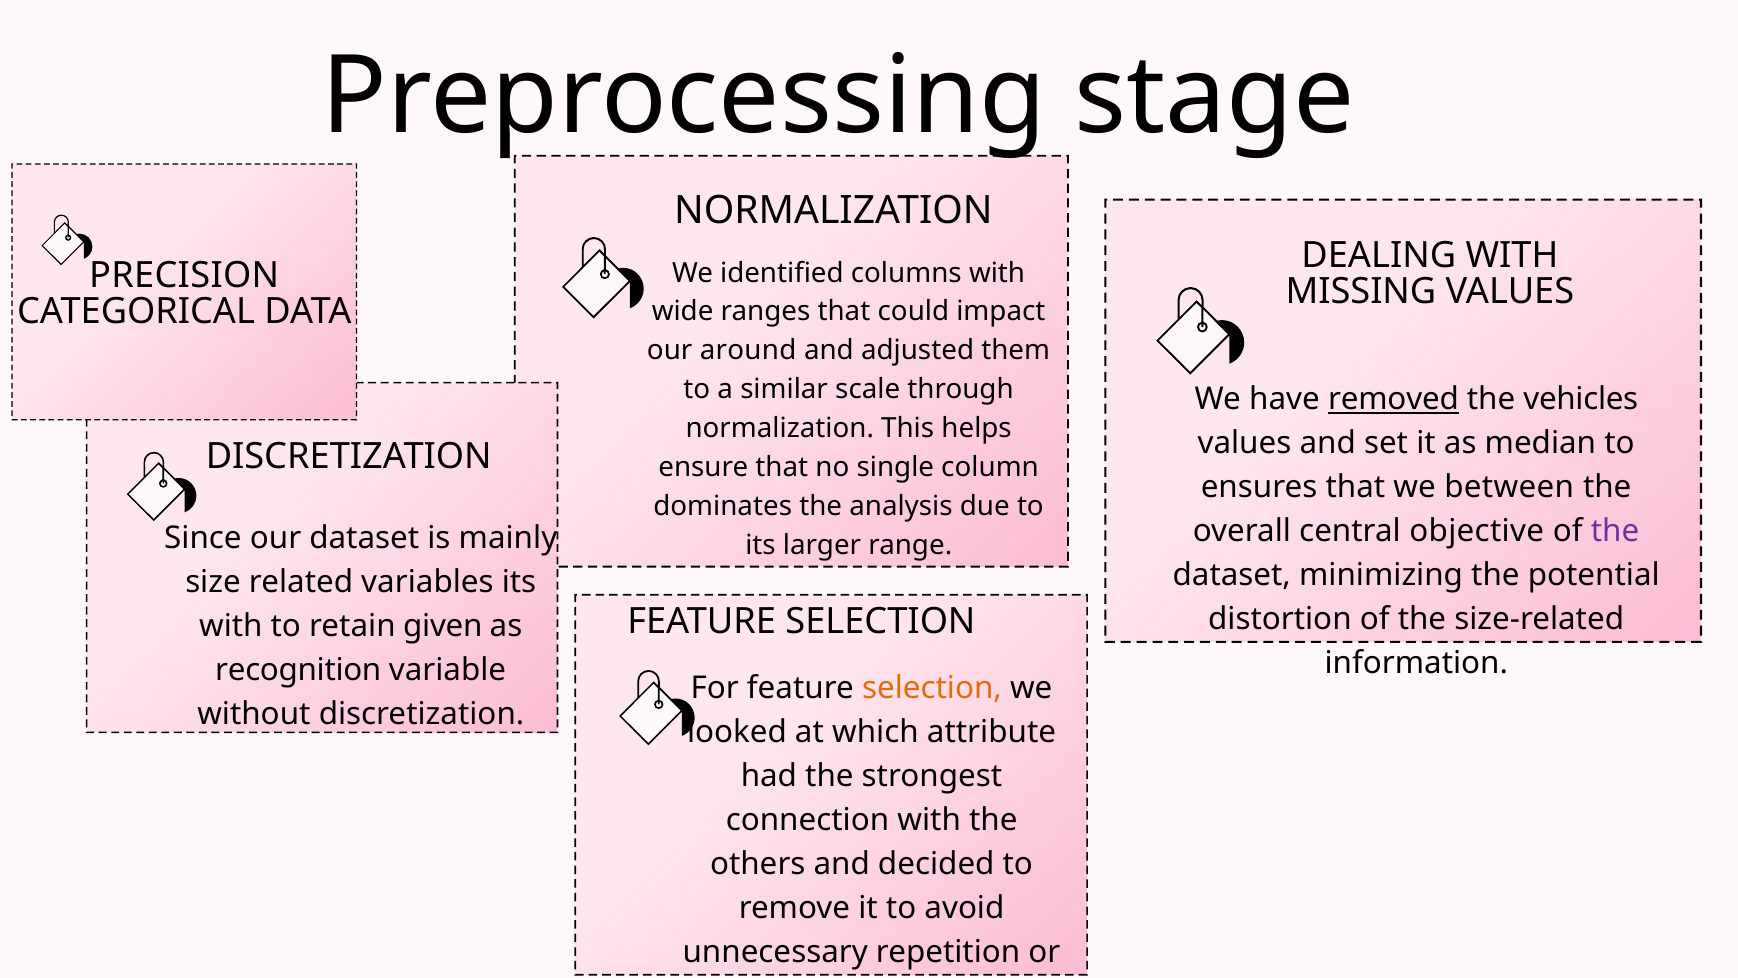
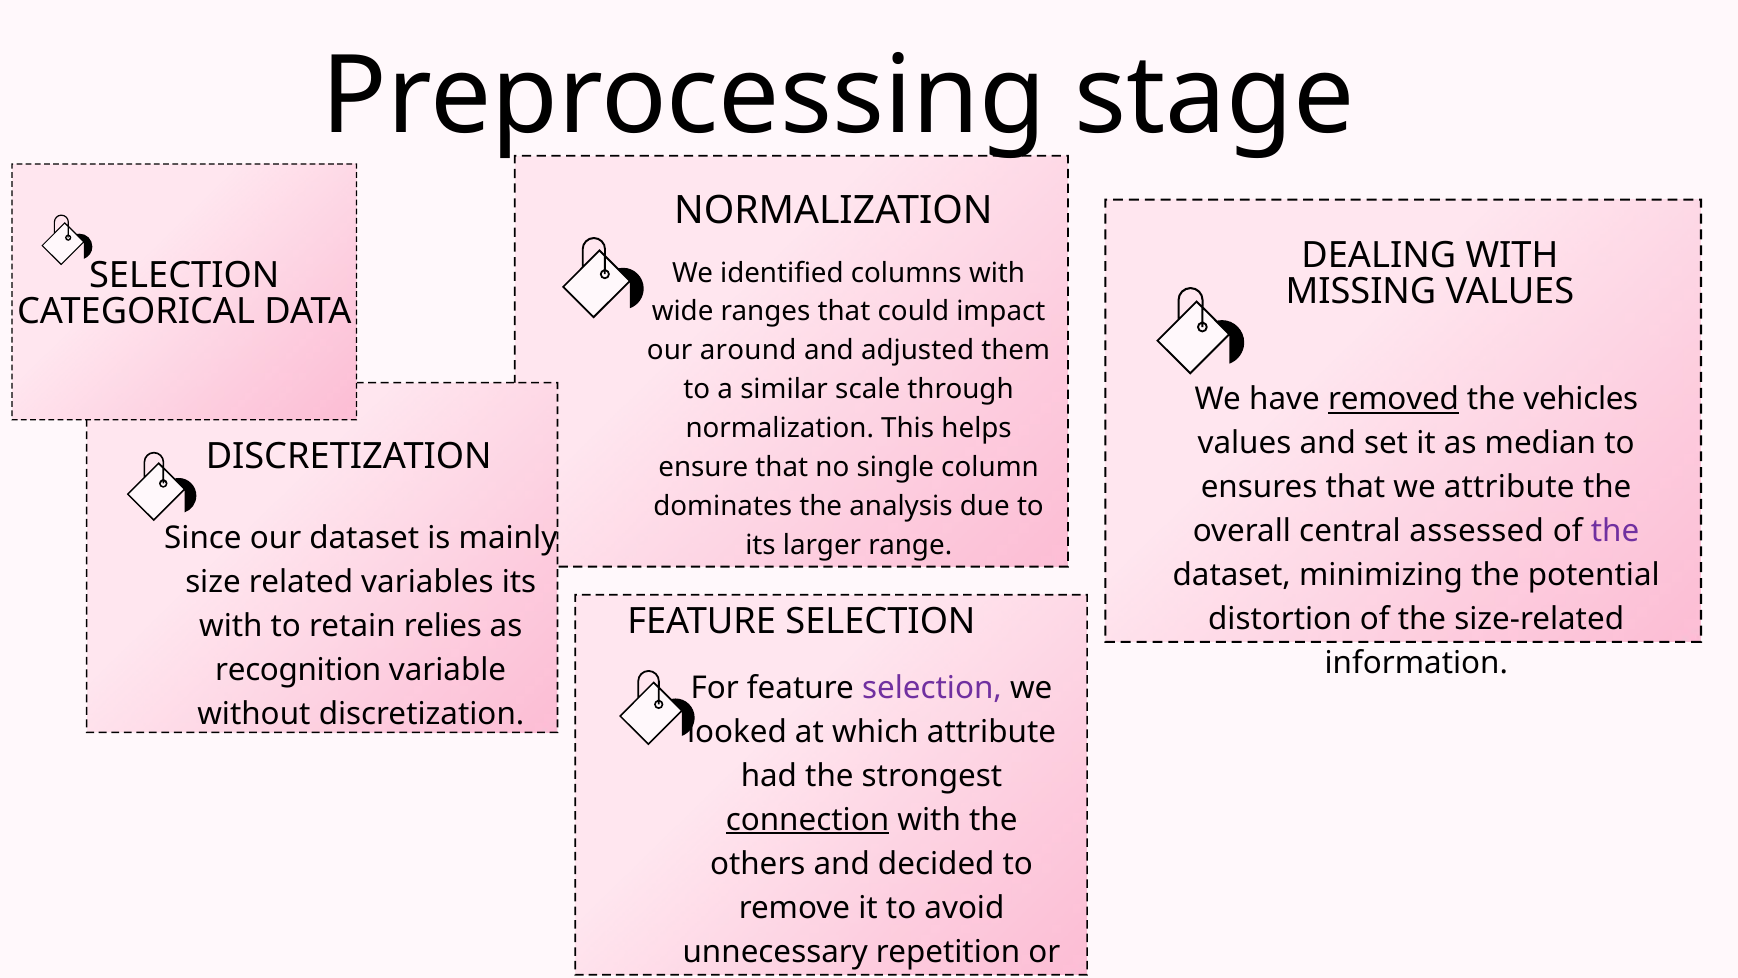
PRECISION: PRECISION -> SELECTION (184, 276)
we between: between -> attribute (1509, 487)
objective: objective -> assessed (1477, 531)
given: given -> relies (443, 626)
selection colour: orange -> purple (932, 688)
connection underline: none -> present (807, 820)
